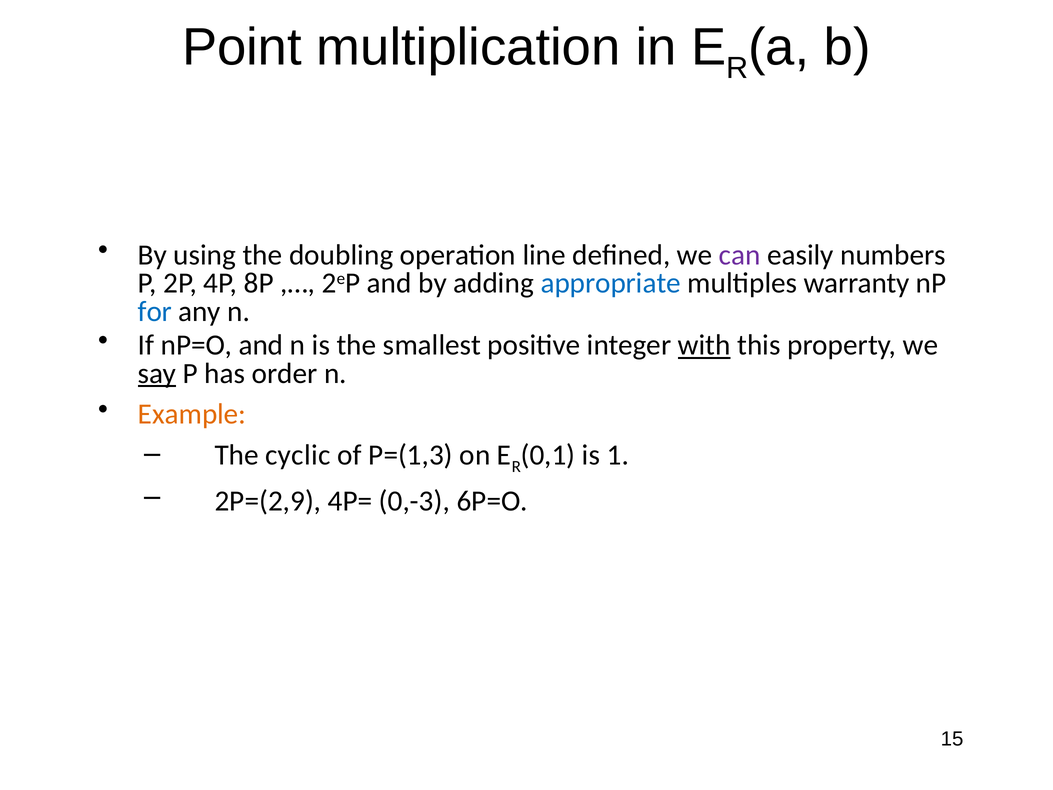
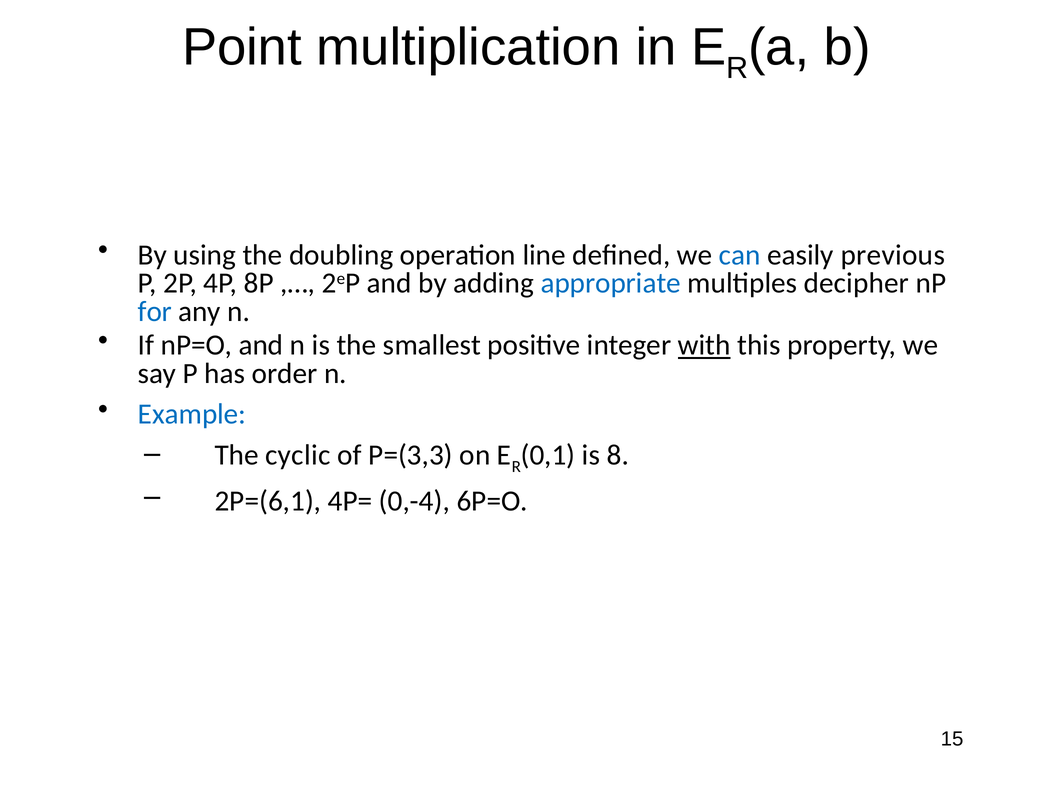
can colour: purple -> blue (740, 255)
numbers: numbers -> previous (893, 255)
warranty: warranty -> decipher (856, 283)
say underline: present -> none (157, 373)
Example colour: orange -> blue (192, 414)
P=(1,3: P=(1,3 -> P=(3,3 (411, 455)
1: 1 -> 8 (618, 455)
2P=(2,9: 2P=(2,9 -> 2P=(6,1 (268, 501)
0,-3: 0,-3 -> 0,-4 (414, 501)
